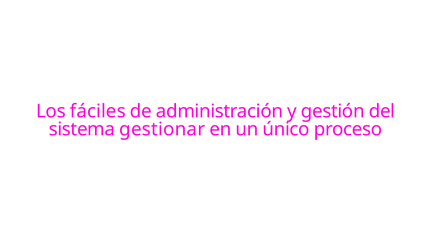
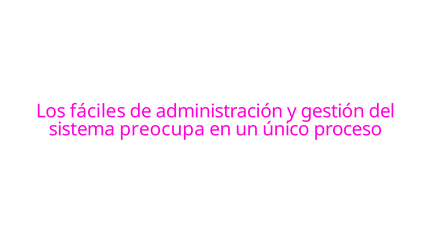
gestionar: gestionar -> preocupa (162, 129)
